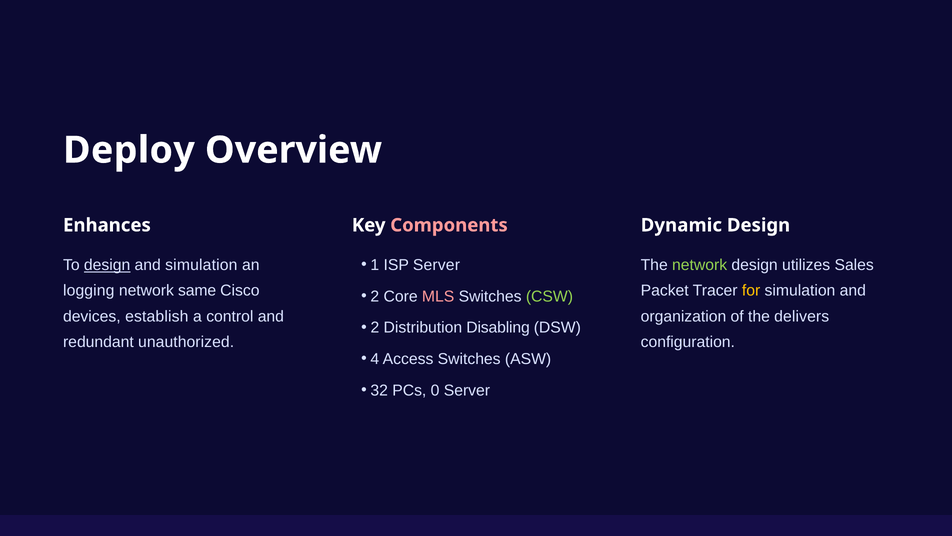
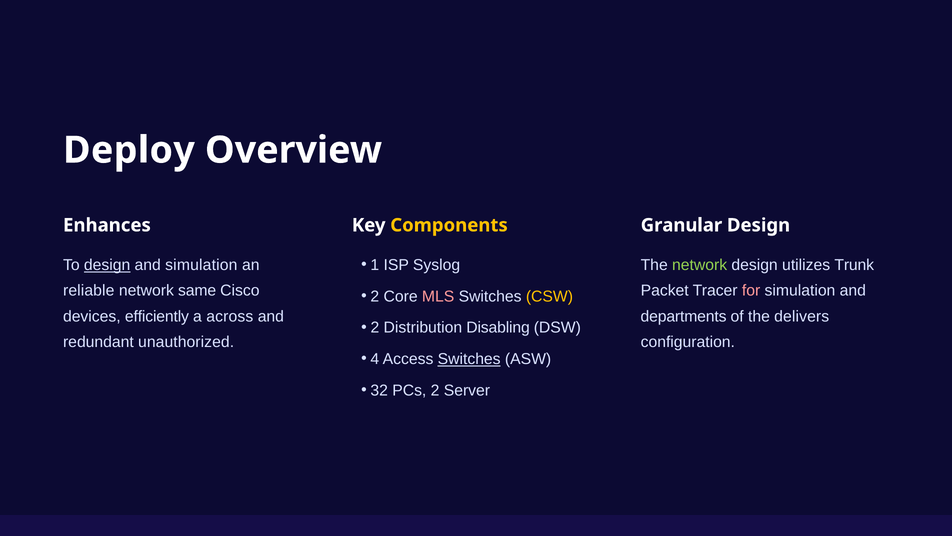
Components colour: pink -> yellow (449, 225)
Dynamic: Dynamic -> Granular (681, 225)
ISP Server: Server -> Syslog (437, 265)
Sales: Sales -> Trunk (854, 265)
logging: logging -> reliable (89, 290)
for colour: yellow -> pink (751, 290)
CSW colour: light green -> yellow (549, 296)
establish: establish -> efficiently (157, 316)
control: control -> across (230, 316)
organization: organization -> departments (684, 316)
Switches underline: none -> present (469, 359)
0: 0 -> 2 (435, 390)
